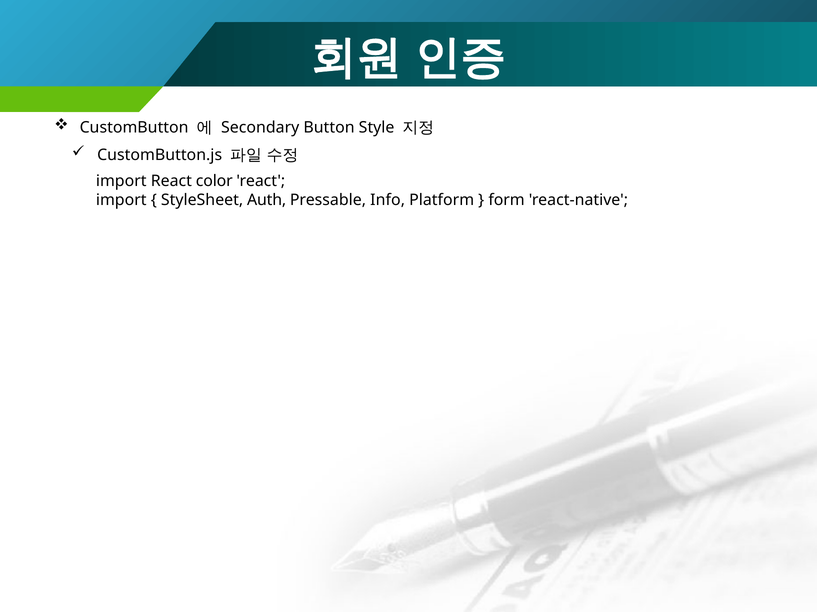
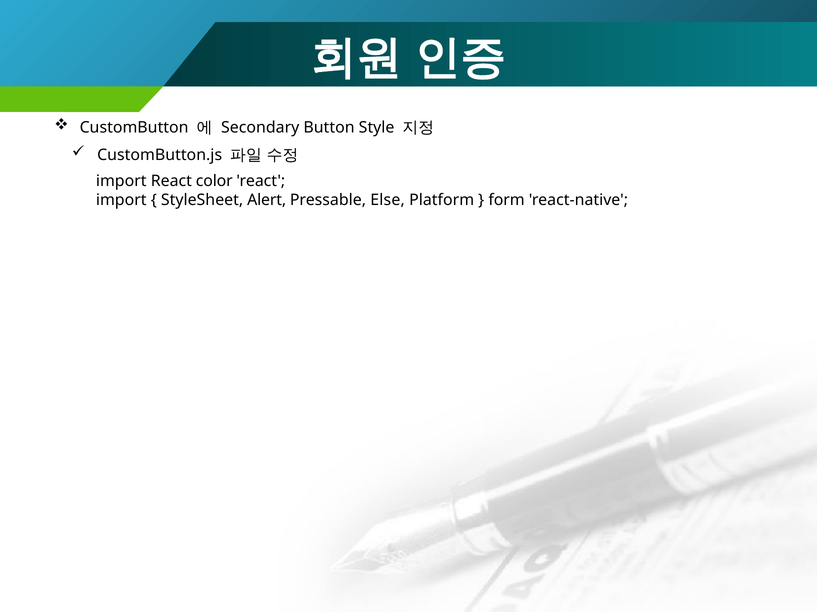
Auth: Auth -> Alert (267, 200)
Info: Info -> Else (388, 200)
